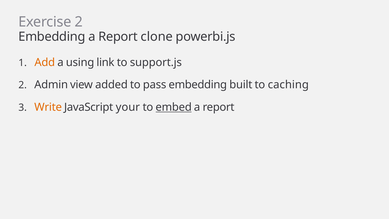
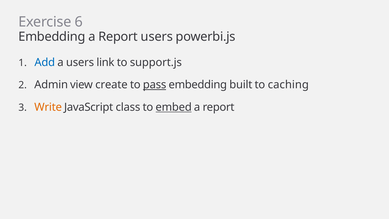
Exercise 2: 2 -> 6 (79, 22)
Report clone: clone -> users (157, 37)
Add colour: orange -> blue (45, 62)
a using: using -> users (80, 62)
added: added -> create (111, 85)
pass underline: none -> present (155, 85)
your: your -> class (128, 107)
